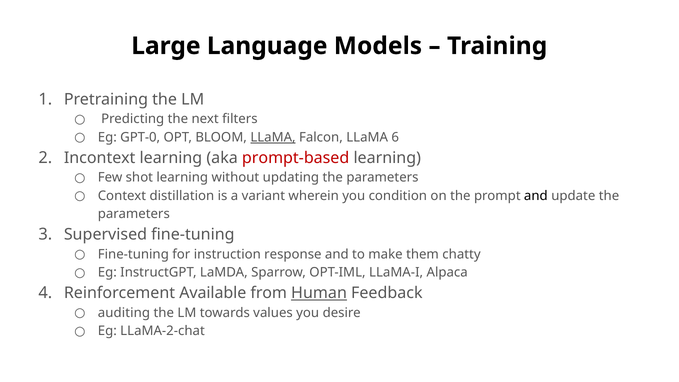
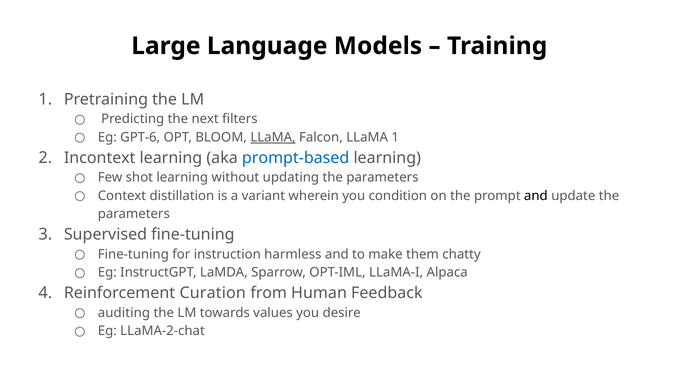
GPT-0: GPT-0 -> GPT-6 (140, 137)
LLaMA 6: 6 -> 1 (395, 137)
prompt-based colour: red -> blue (296, 158)
response: response -> harmless (293, 254)
Available: Available -> Curation (213, 293)
Human underline: present -> none (319, 293)
